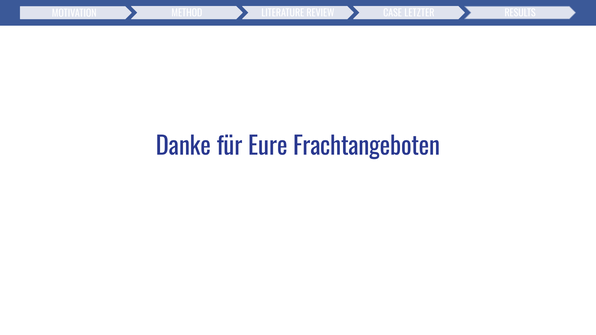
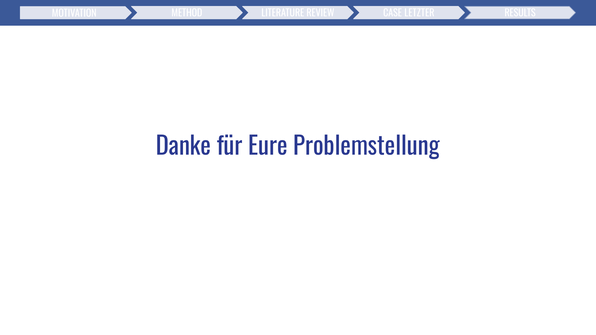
Frachtangeboten: Frachtangeboten -> Problemstellung (366, 147)
